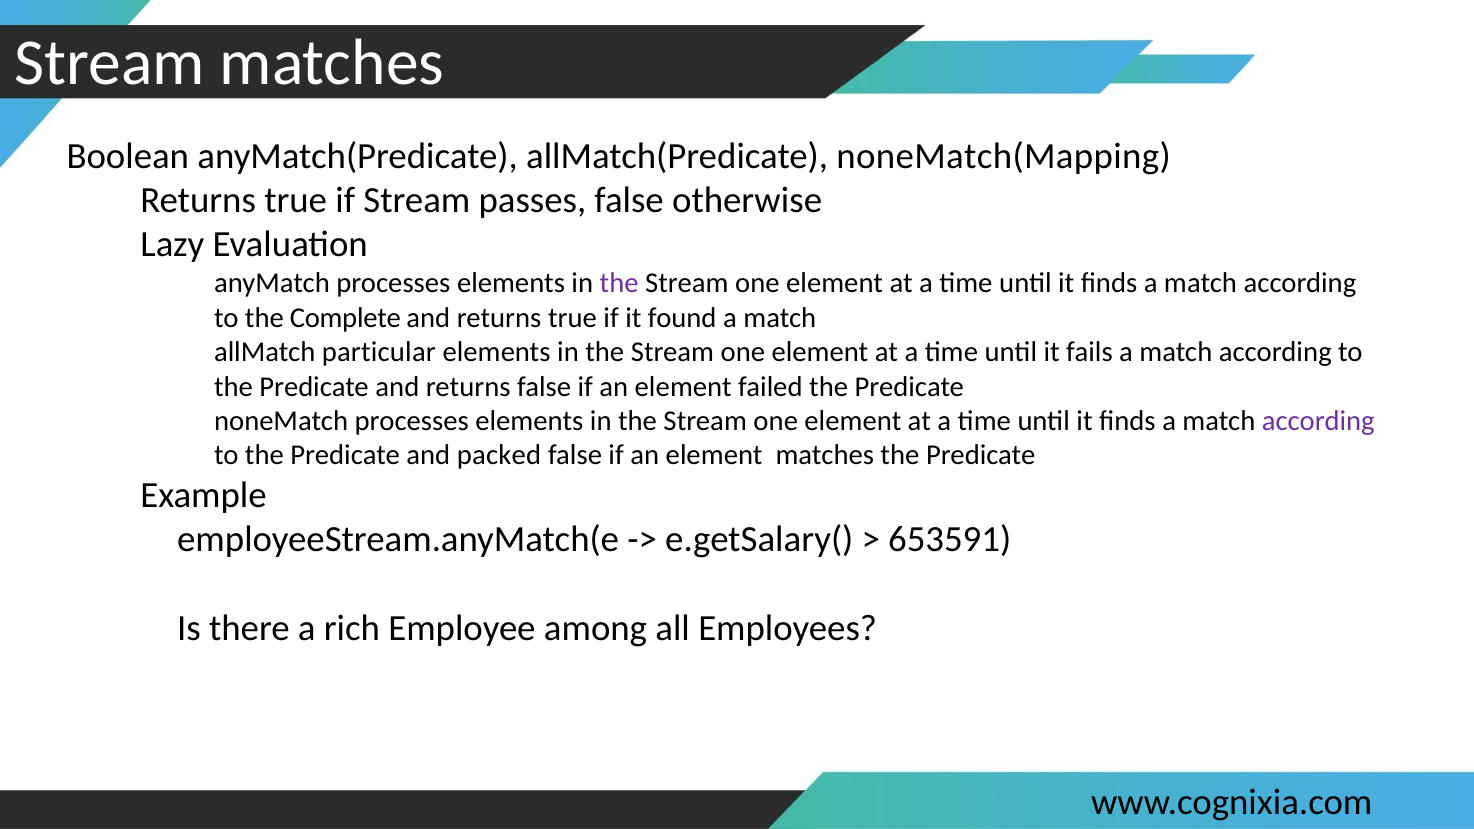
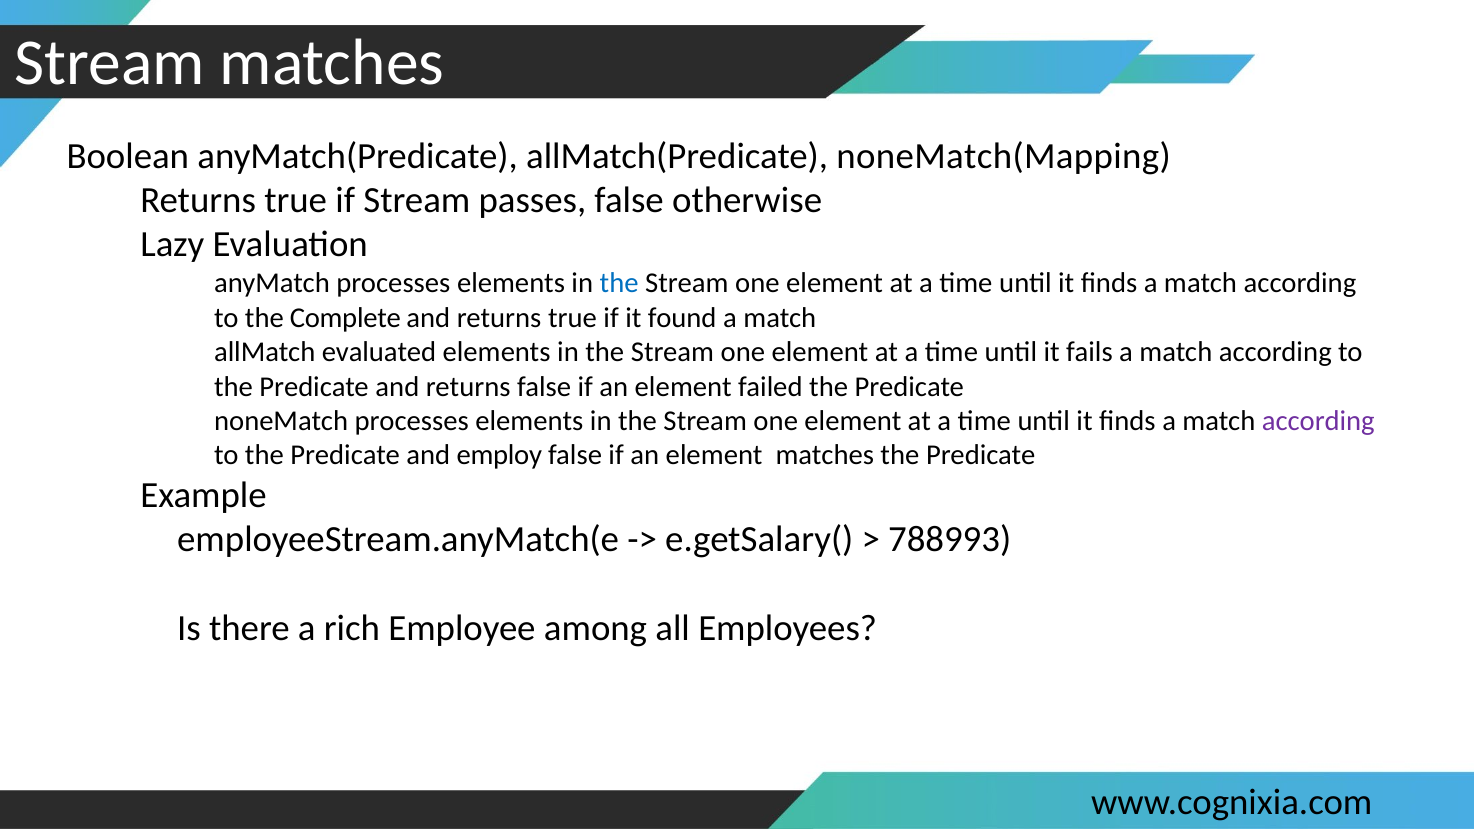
the colour: purple -> blue (619, 283)
particular: particular -> evaluated (379, 352)
packed: packed -> employ (499, 456)
653591: 653591 -> 788993 (950, 540)
